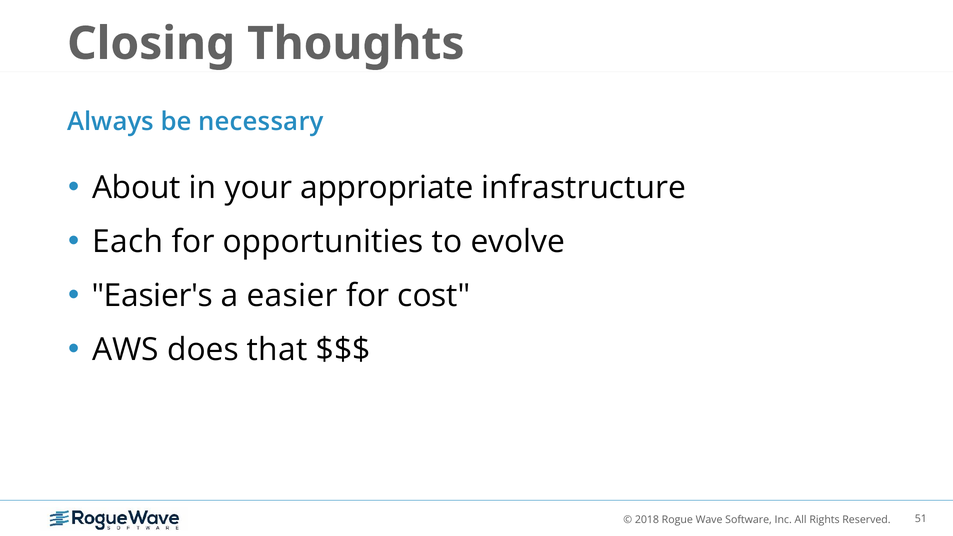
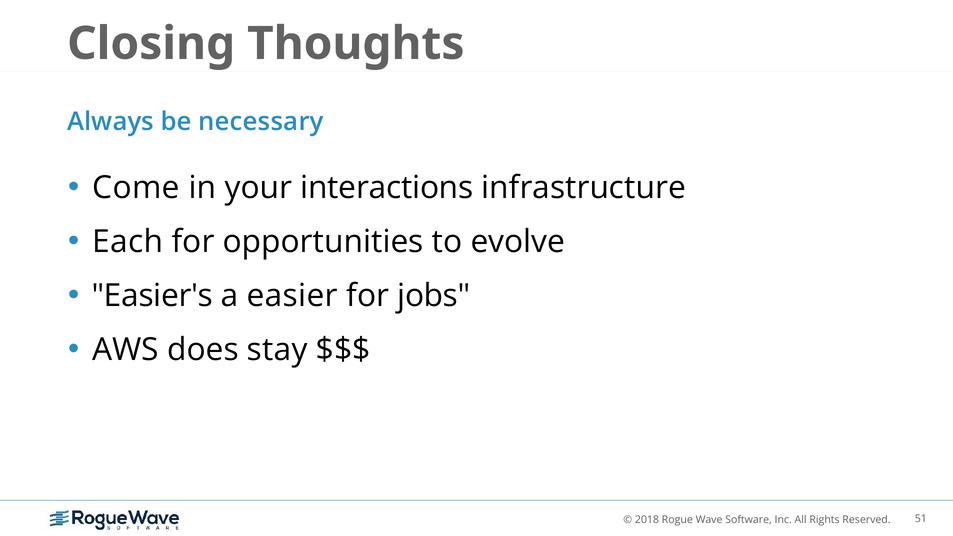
About: About -> Come (136, 188)
appropriate: appropriate -> interactions (387, 188)
cost: cost -> jobs (434, 296)
that: that -> stay (277, 350)
